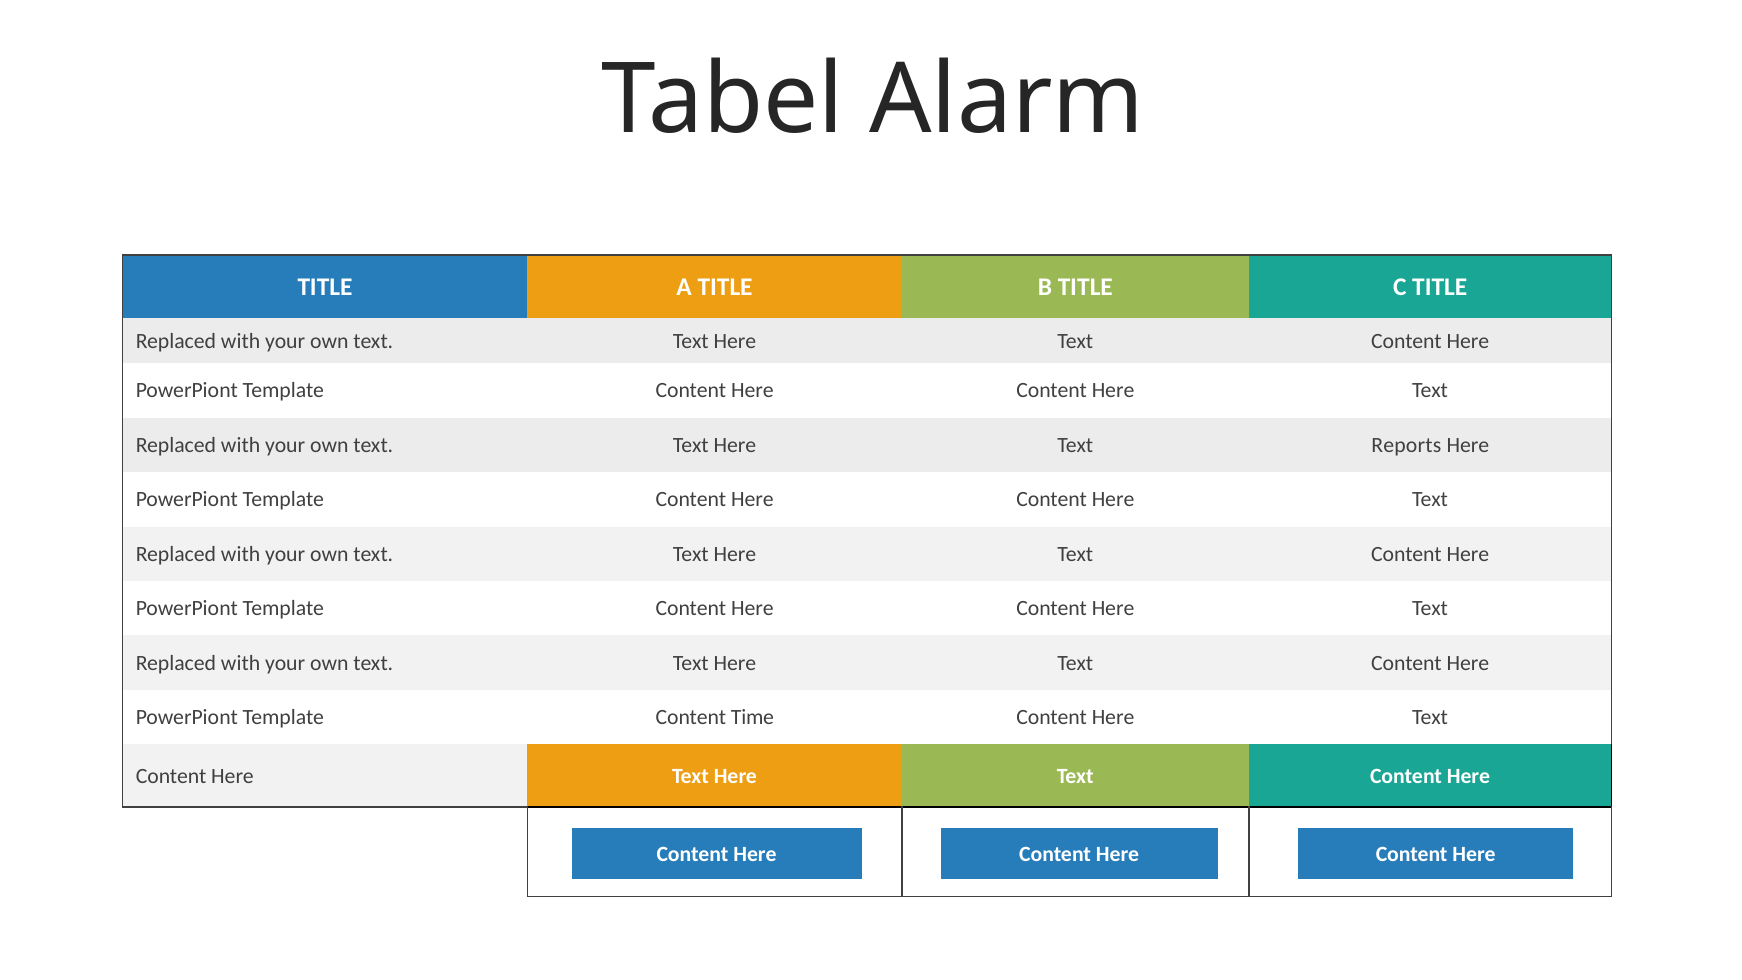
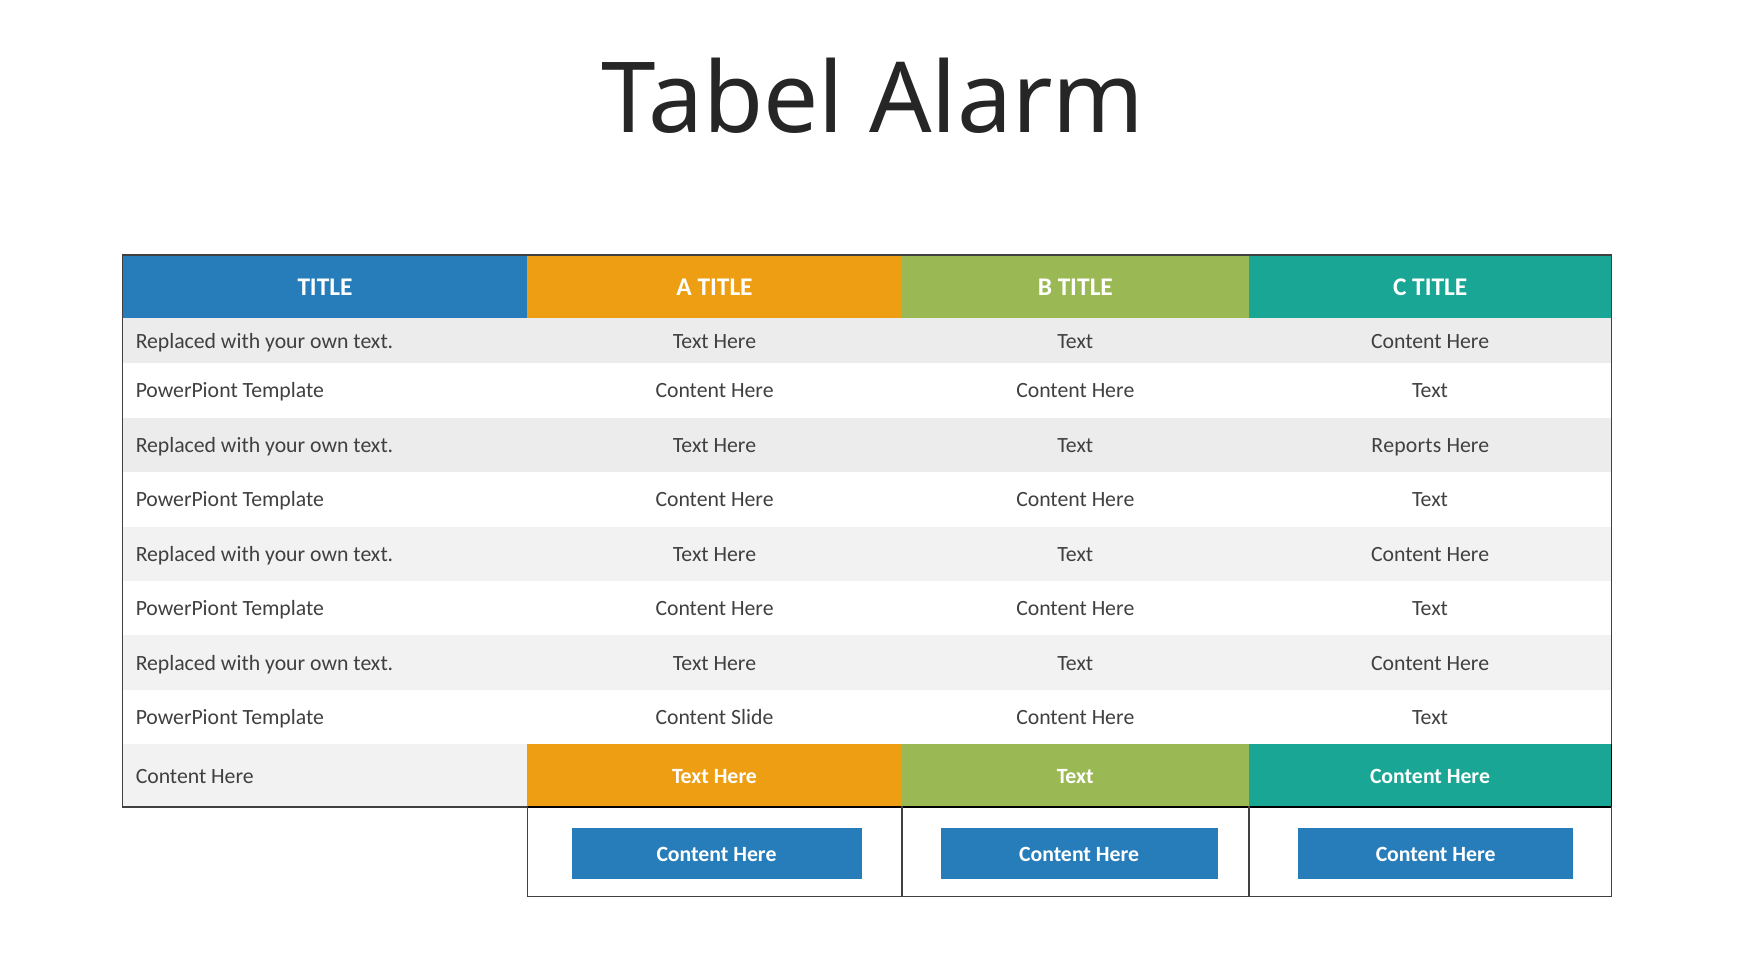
Time: Time -> Slide (752, 717)
